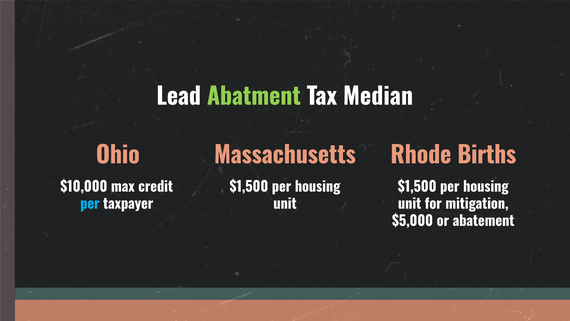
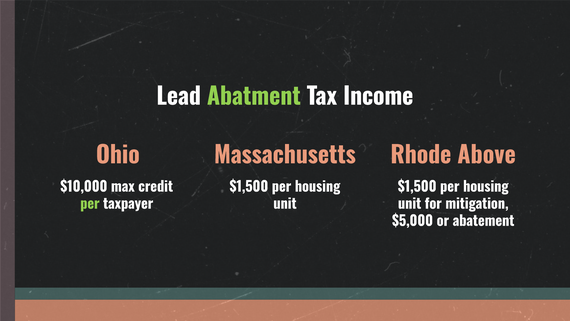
Median: Median -> Income (378, 97)
Births: Births -> Above (487, 155)
per colour: light blue -> light green (90, 204)
